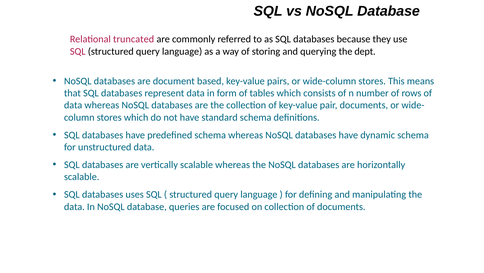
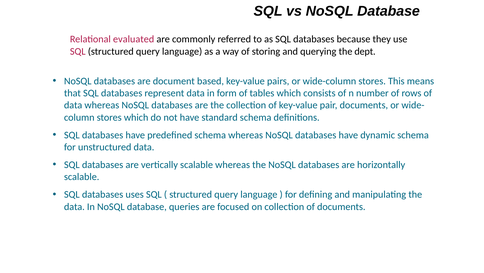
truncated: truncated -> evaluated (134, 39)
